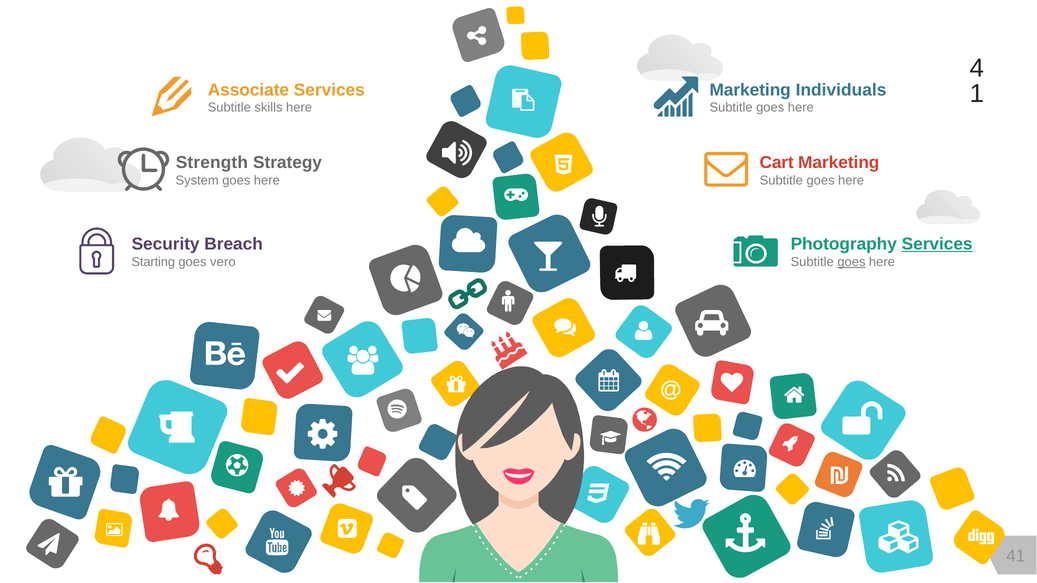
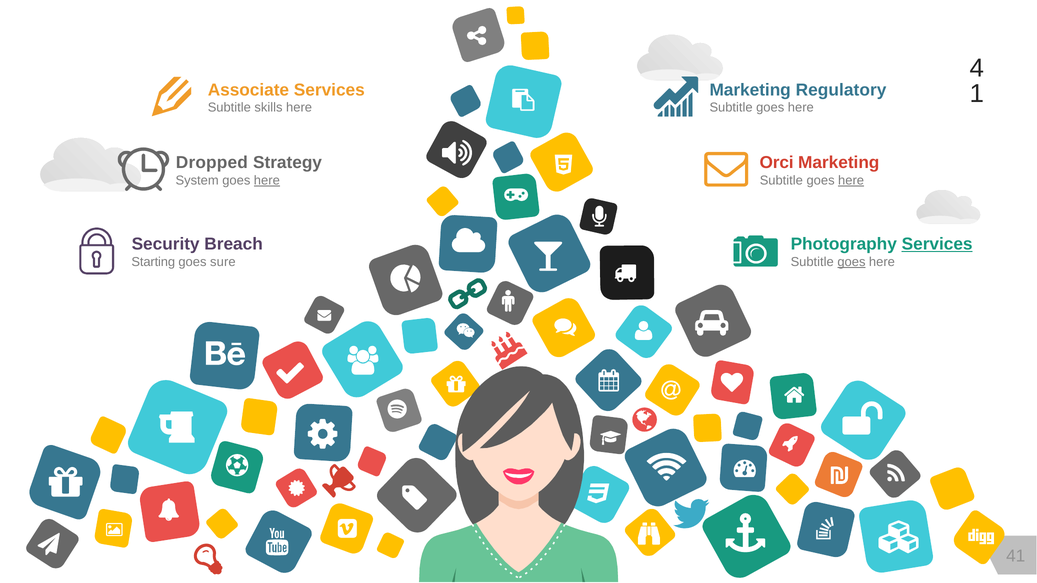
Individuals: Individuals -> Regulatory (841, 90)
Strength: Strength -> Dropped (212, 163)
Cart: Cart -> Orci (777, 163)
here underline: none -> present (267, 180)
here underline: none -> present (851, 180)
vero: vero -> sure (223, 262)
